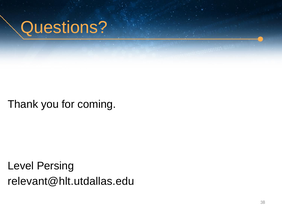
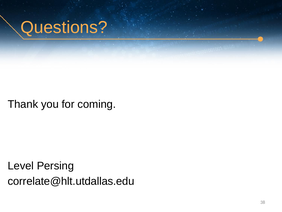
relevant@hlt.utdallas.edu: relevant@hlt.utdallas.edu -> correlate@hlt.utdallas.edu (71, 181)
